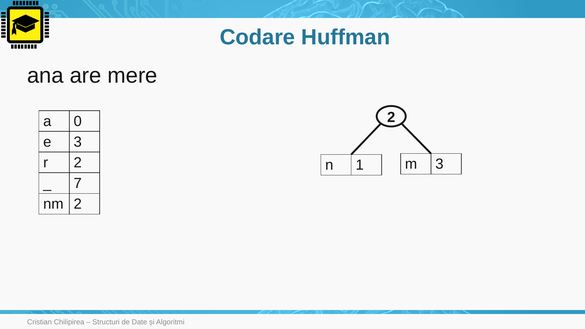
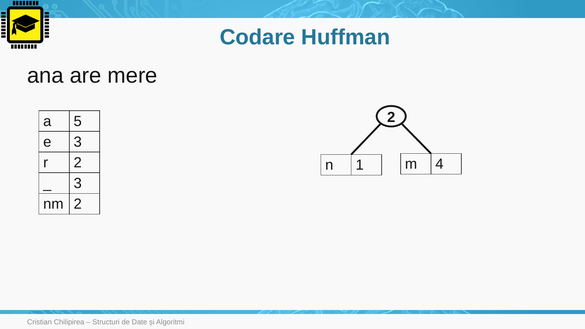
0: 0 -> 5 (78, 121)
m 3: 3 -> 4 (439, 164)
7: 7 -> 3 (78, 183)
